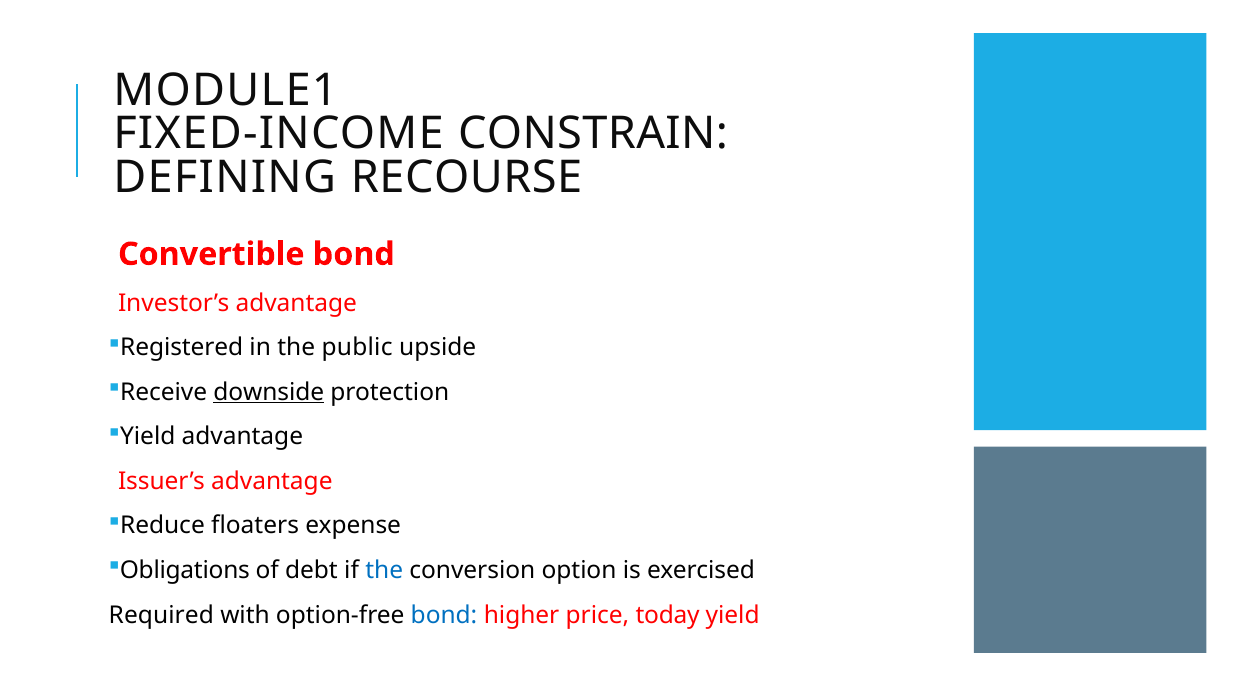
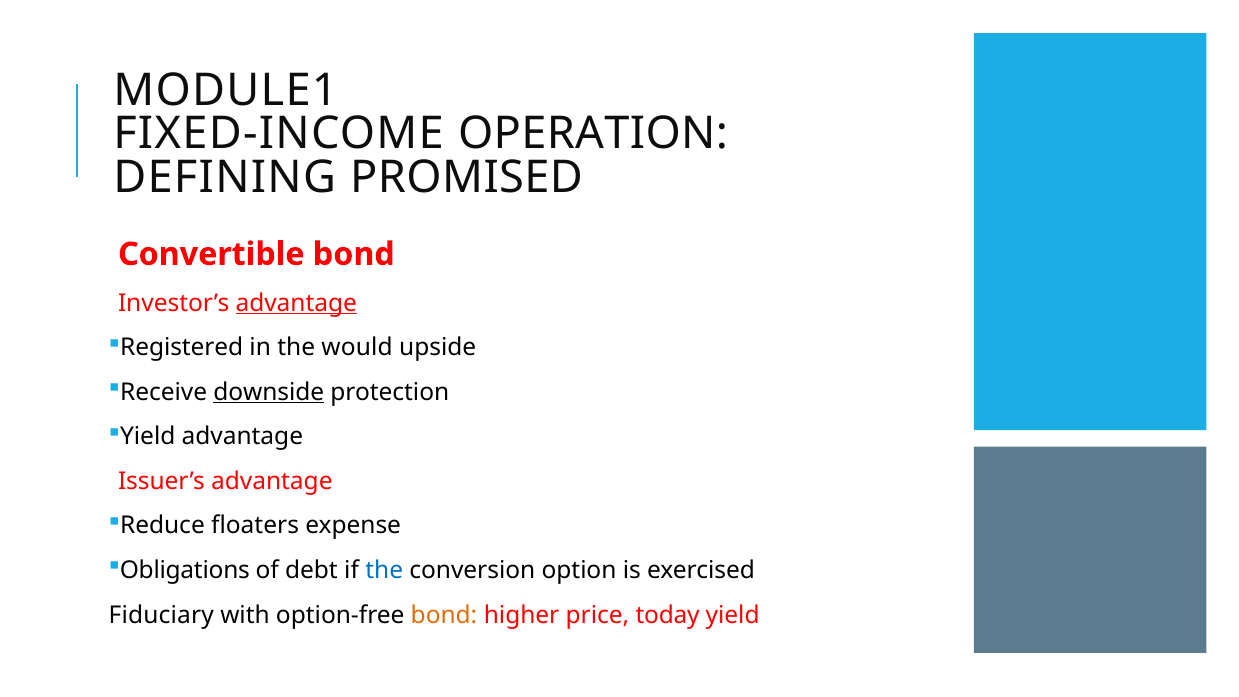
CONSTRAIN: CONSTRAIN -> OPERATION (593, 134)
RECOURSE: RECOURSE -> PROMISED (467, 177)
advantage underline: none -> present (296, 303)
public: public -> would (357, 348)
Required: Required -> Fiduciary (161, 615)
bond colour: blue -> orange (444, 615)
